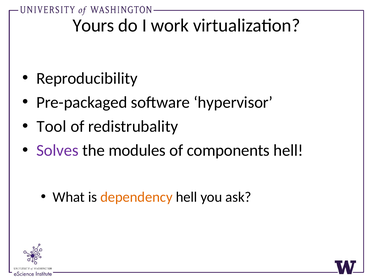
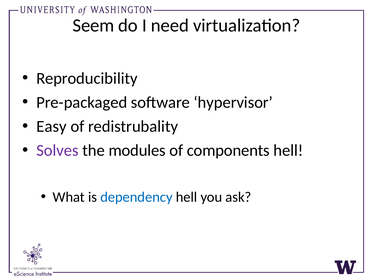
Yours: Yours -> Seem (93, 26)
work: work -> need (170, 26)
Tool: Tool -> Easy (51, 126)
dependency colour: orange -> blue (136, 197)
